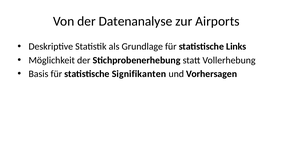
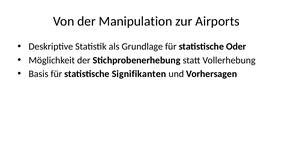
Datenanalyse: Datenanalyse -> Manipulation (136, 21)
Links: Links -> Oder (236, 46)
